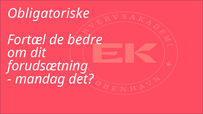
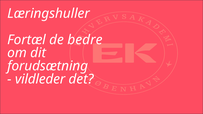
Obligatoriske: Obligatoriske -> Læringshuller (49, 13)
mandag: mandag -> vildleder (40, 79)
